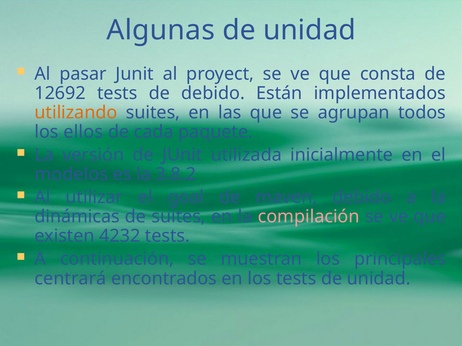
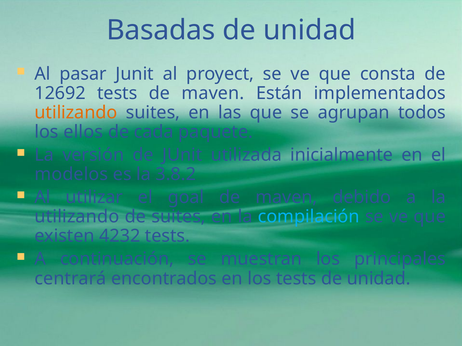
Algunas: Algunas -> Basadas (161, 30)
tests de debido: debido -> maven (213, 93)
dinámicas: dinámicas -> utilizando (77, 217)
compilación colour: pink -> light blue (309, 217)
